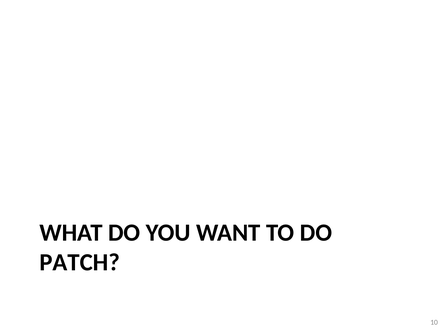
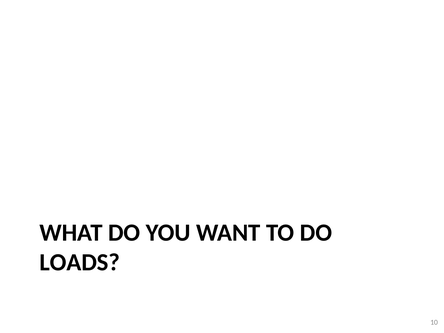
PATCH: PATCH -> LOADS (80, 262)
